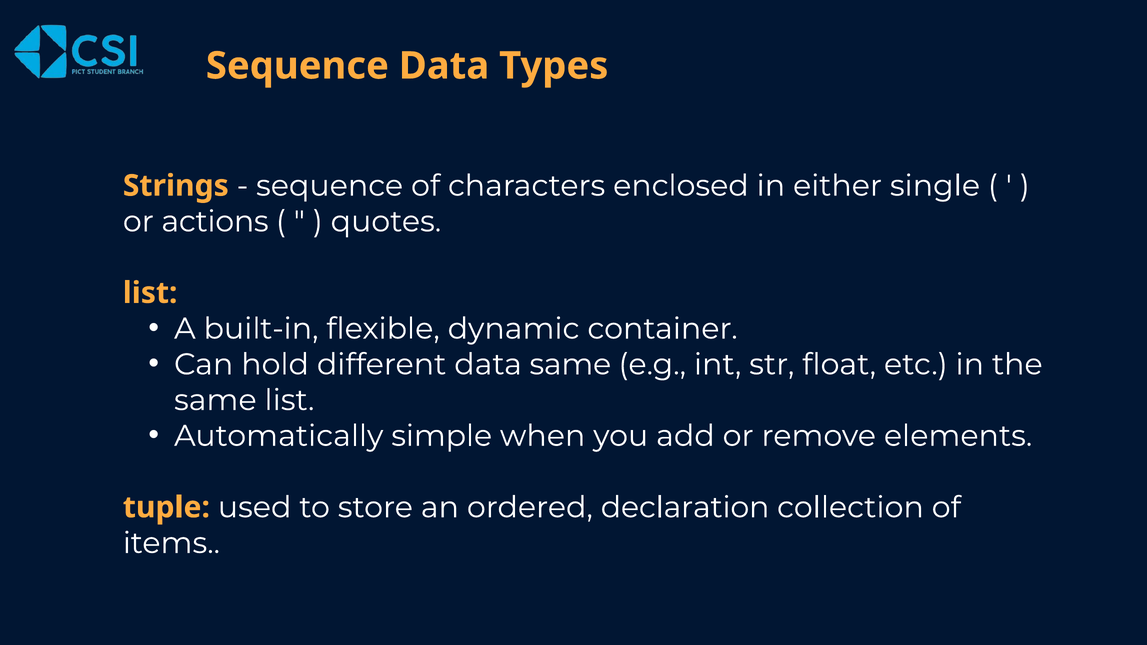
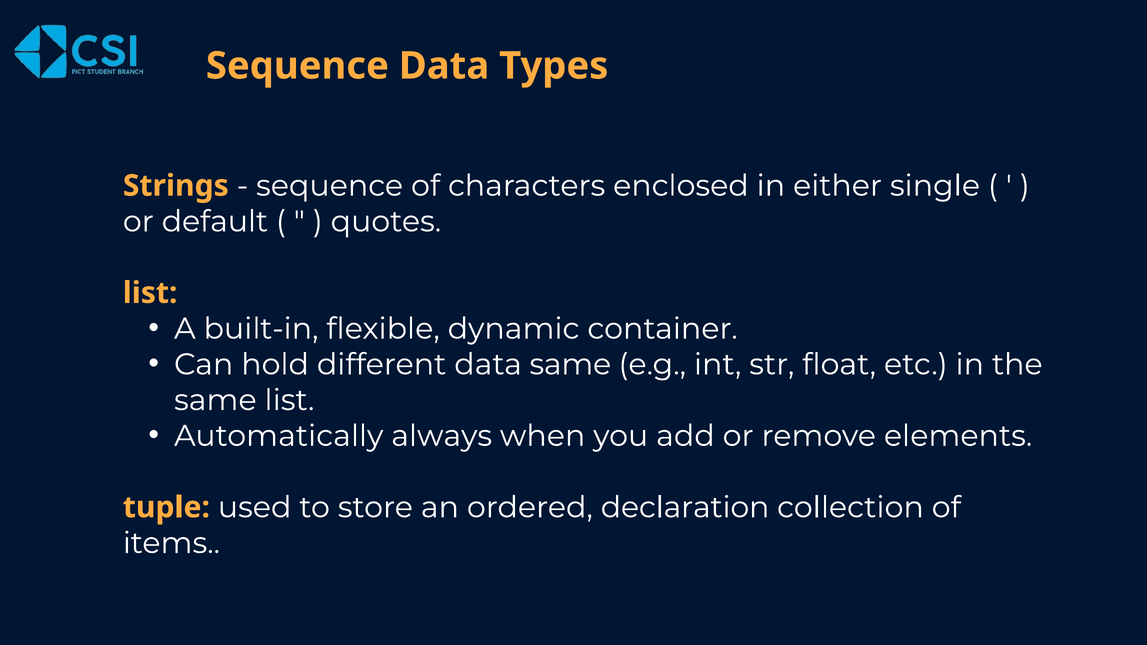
actions: actions -> default (215, 222)
simple: simple -> always (442, 436)
